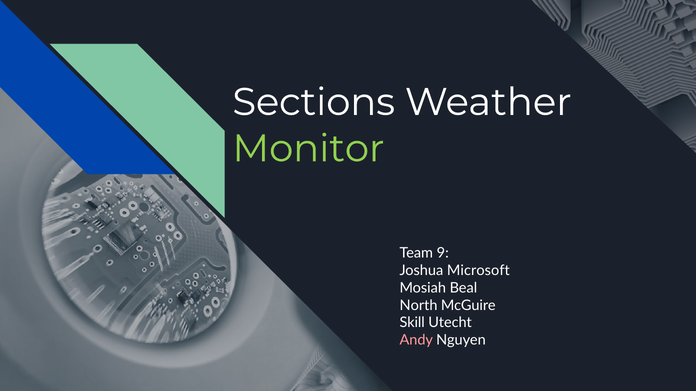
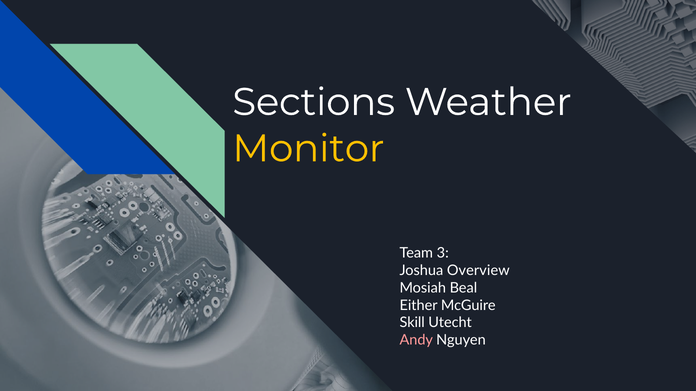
Monitor colour: light green -> yellow (308, 149)
9: 9 -> 3 (443, 254)
Microsoft: Microsoft -> Overview (478, 271)
North: North -> Either (419, 306)
